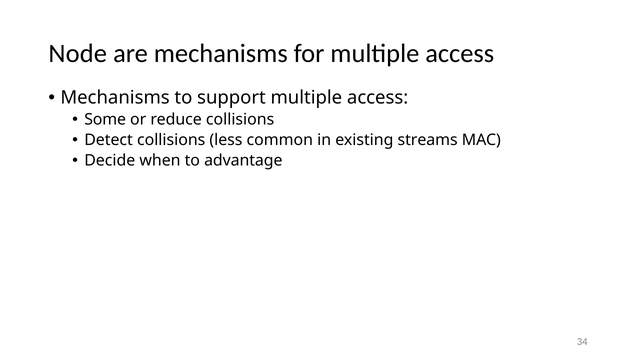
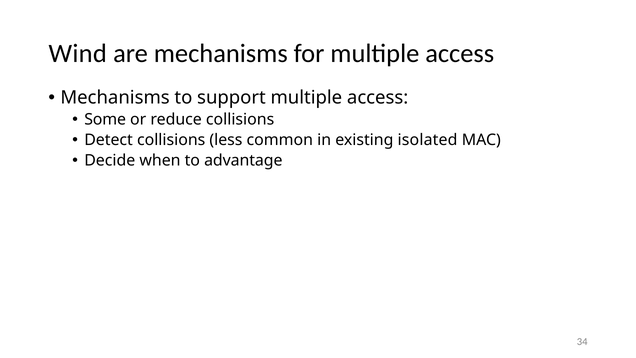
Node: Node -> Wind (78, 53)
streams: streams -> isolated (428, 140)
